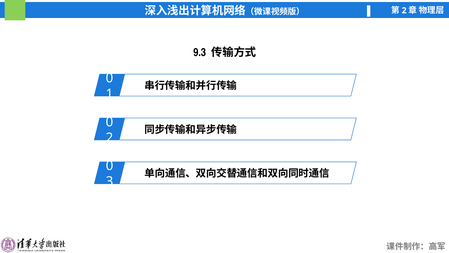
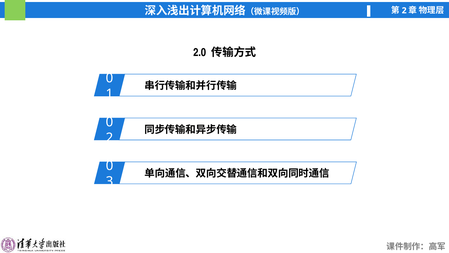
9.3: 9.3 -> 2.0 (200, 52)
